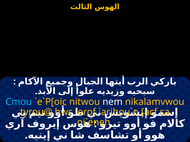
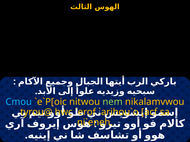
nem colour: white -> light green (113, 102)
